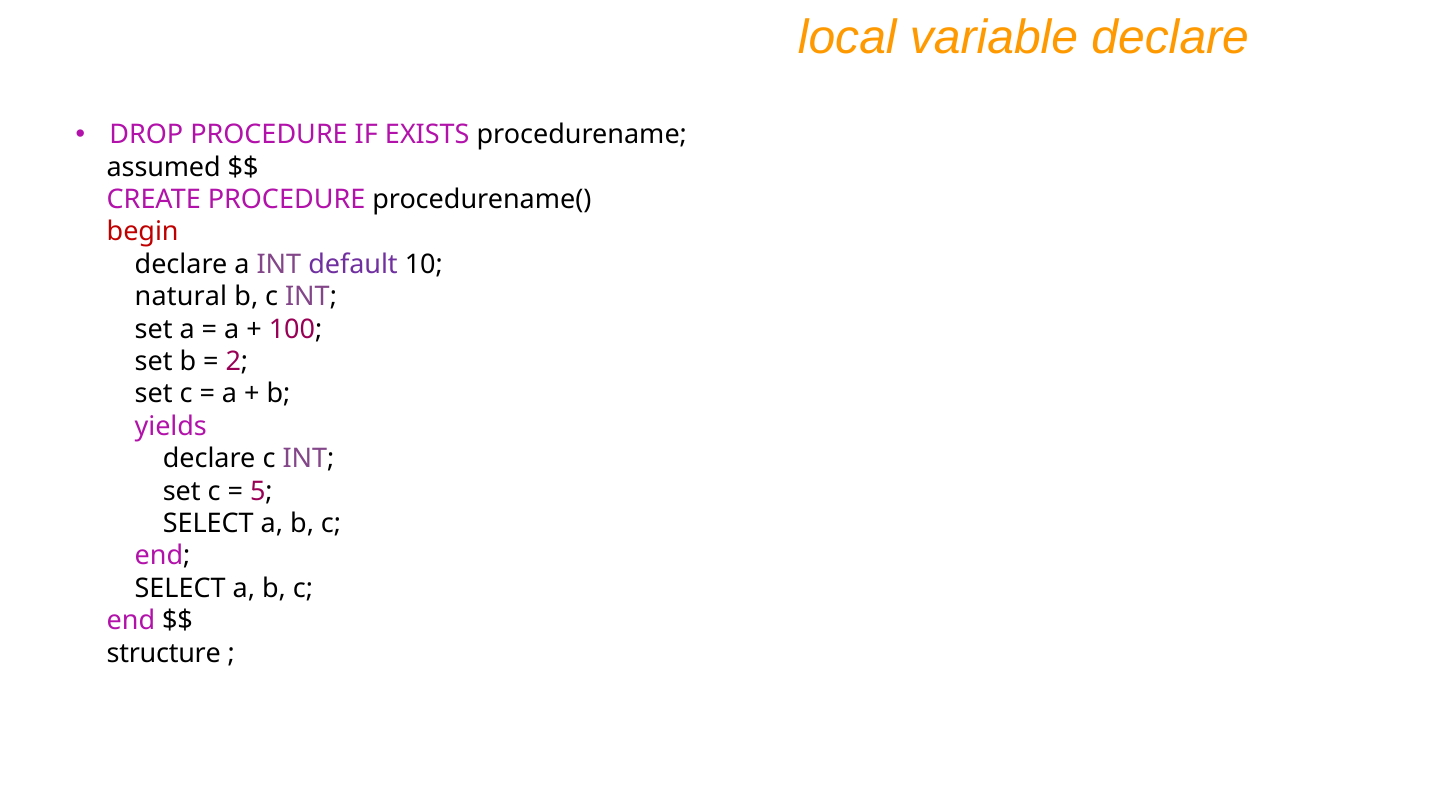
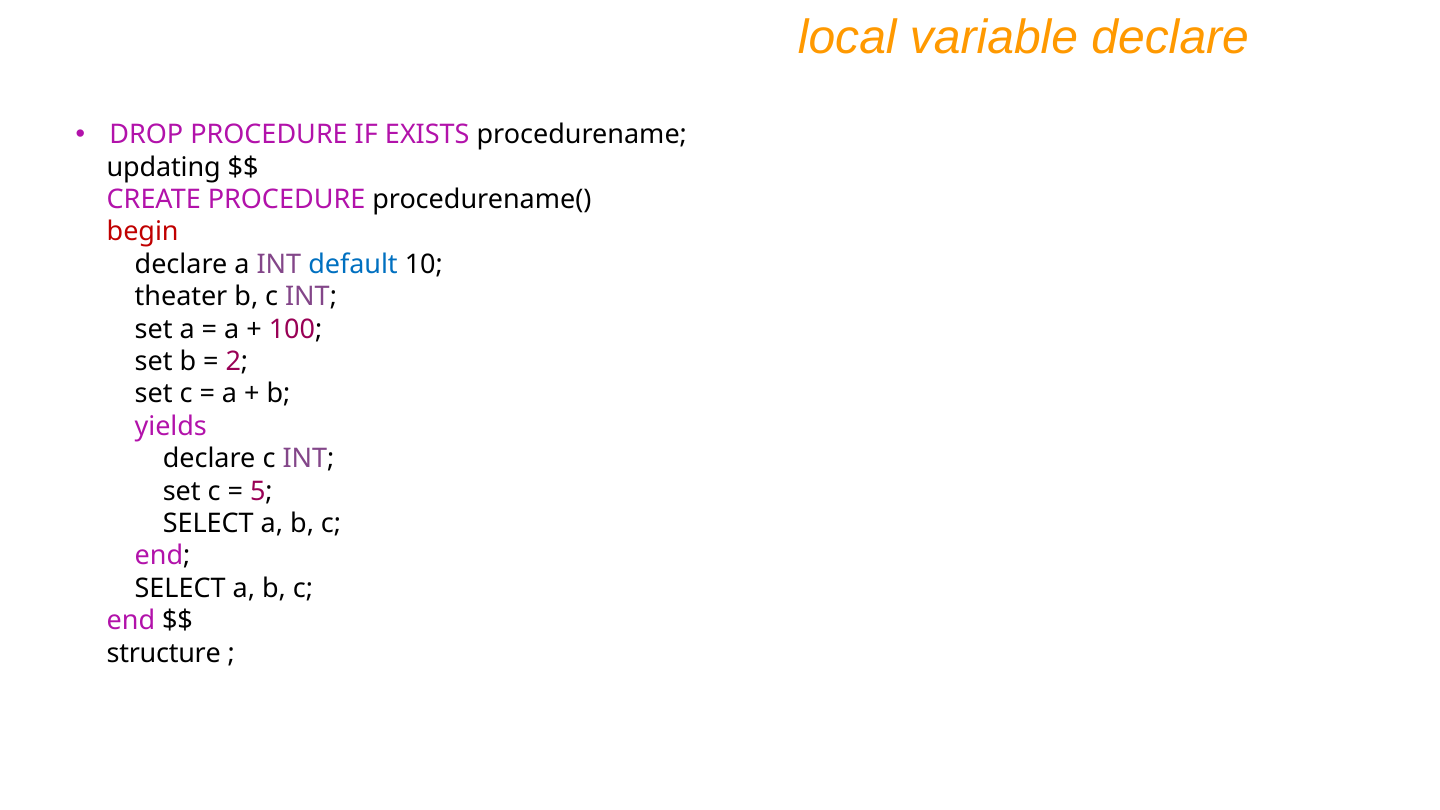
assumed: assumed -> updating (164, 167)
default colour: purple -> blue (353, 264)
natural: natural -> theater (181, 297)
